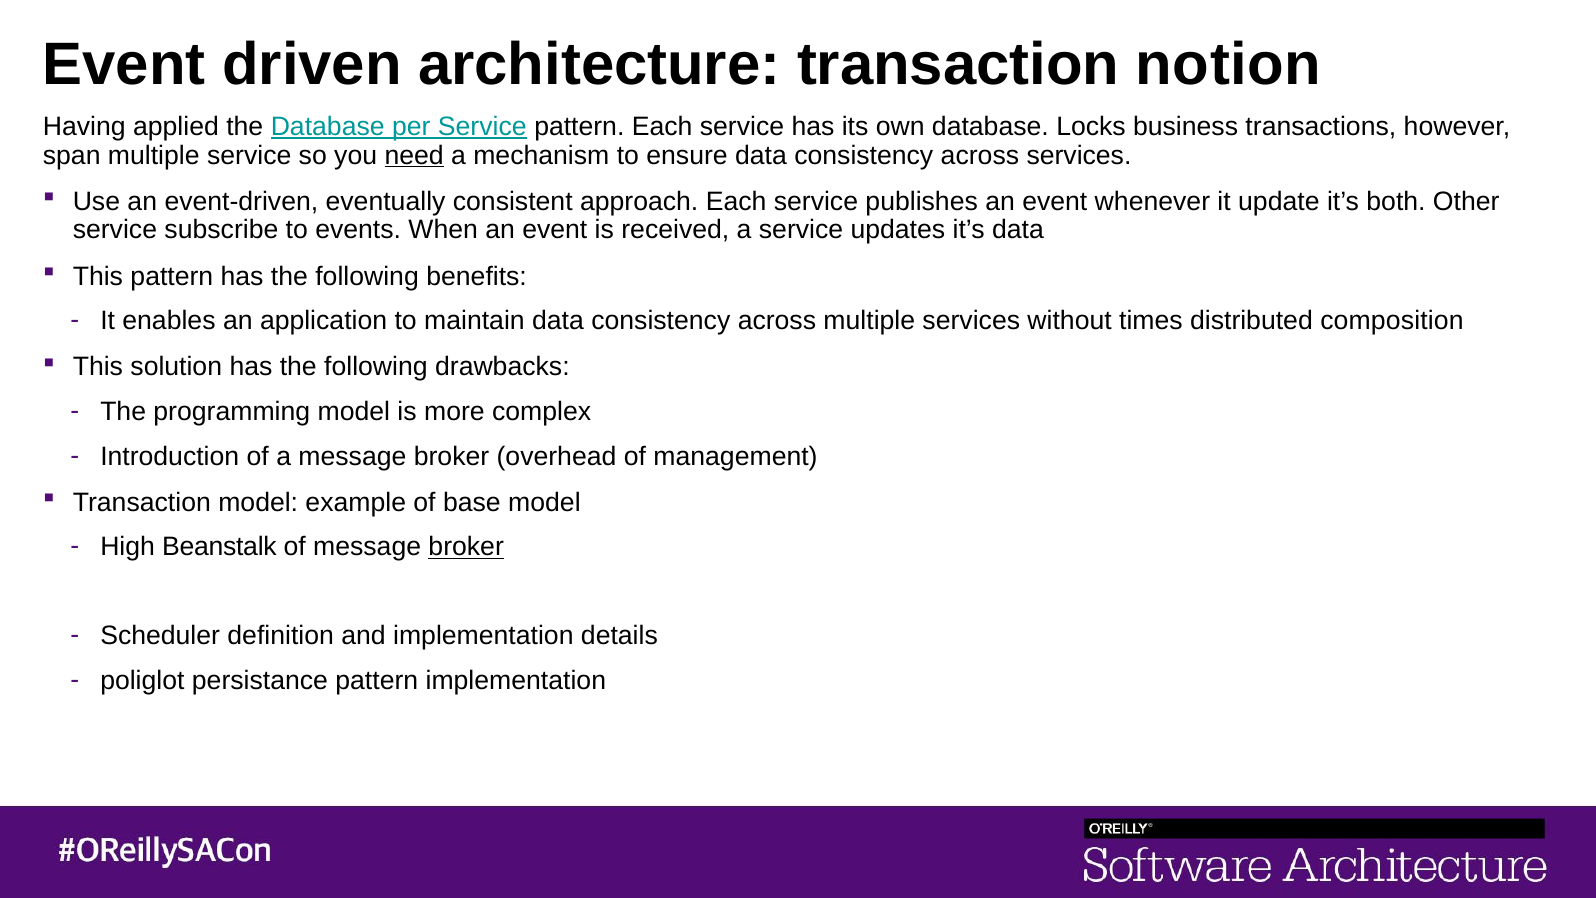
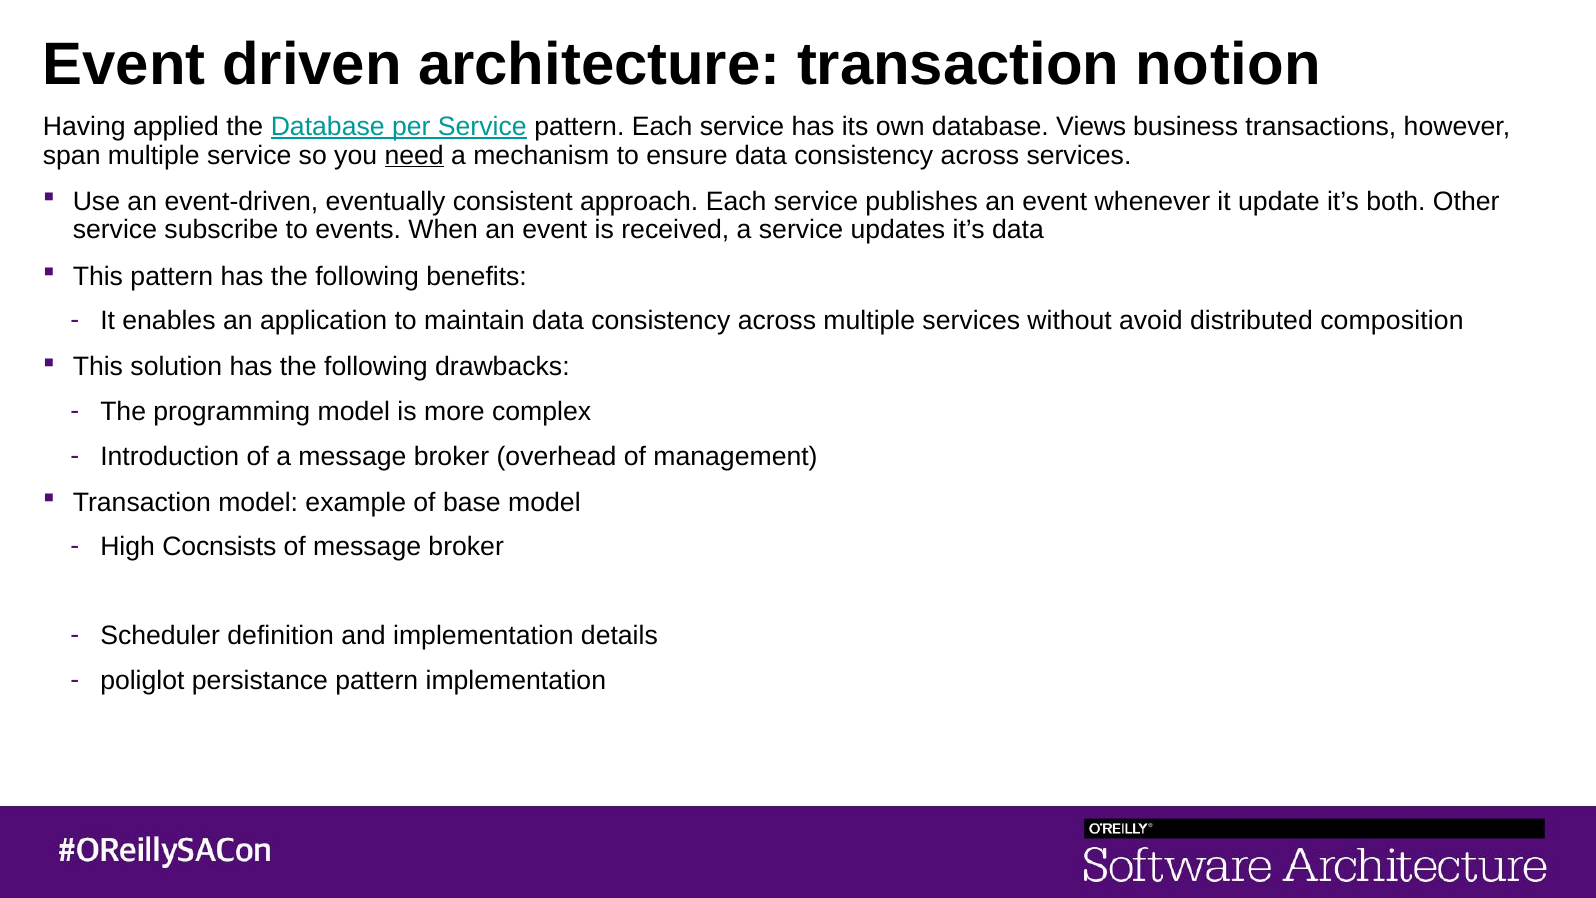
Locks: Locks -> Views (1091, 126)
times: times -> avoid (1151, 321)
Beanstalk: Beanstalk -> Cocnsists (219, 547)
broker underline: present -> none (466, 547)
